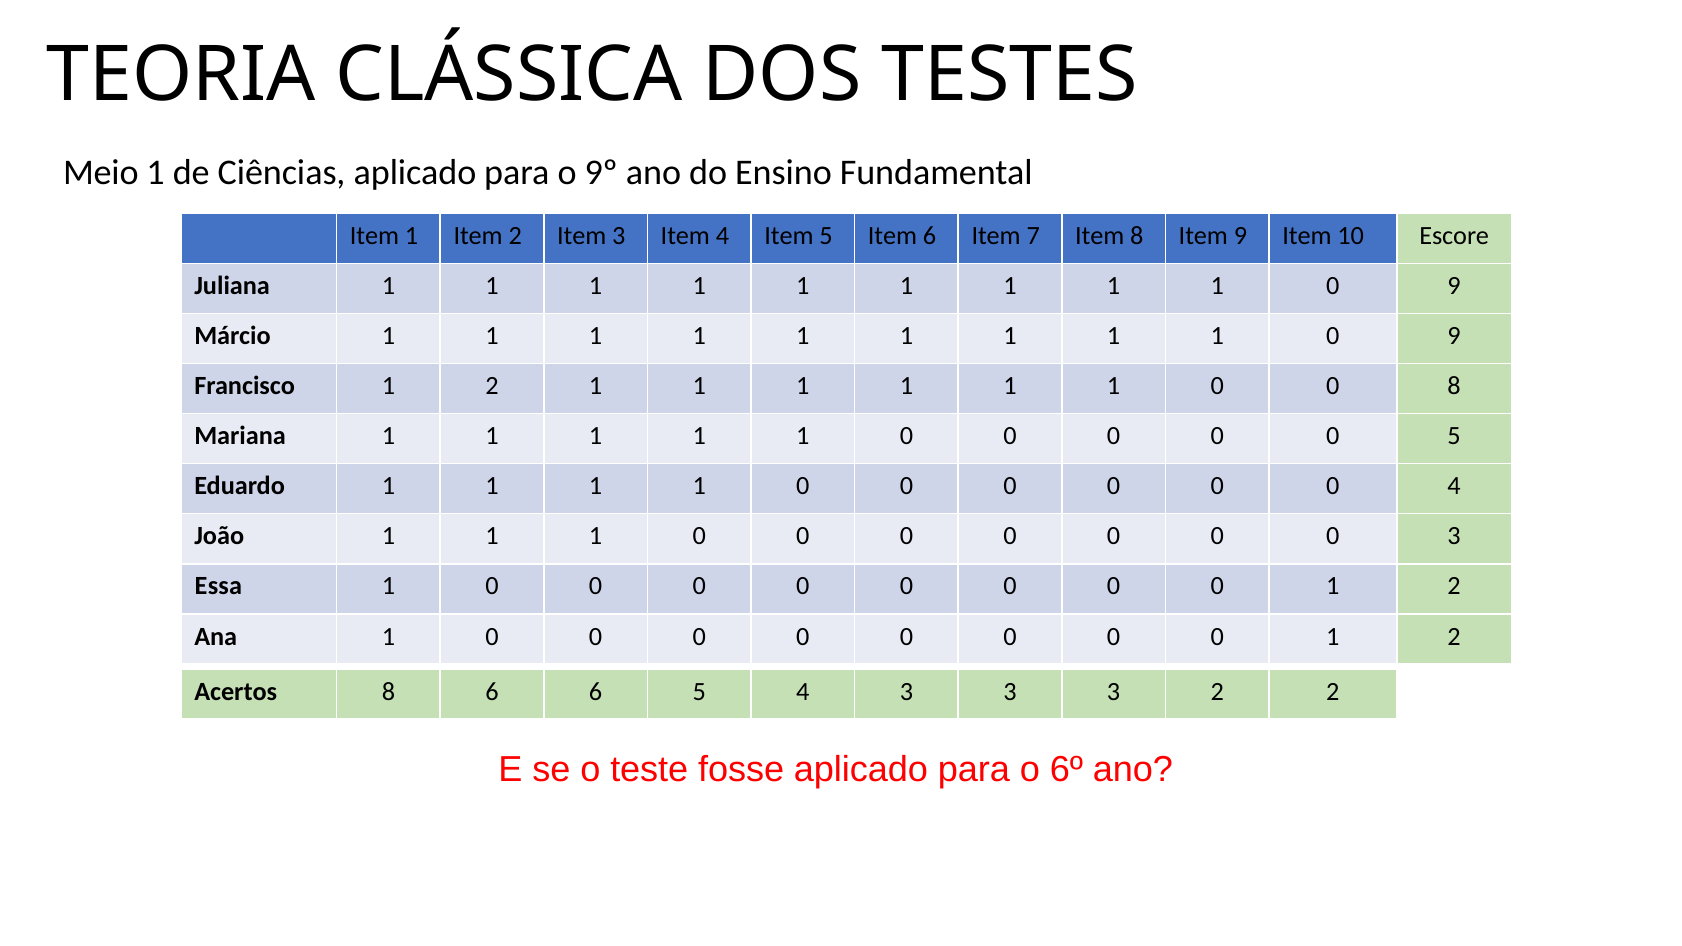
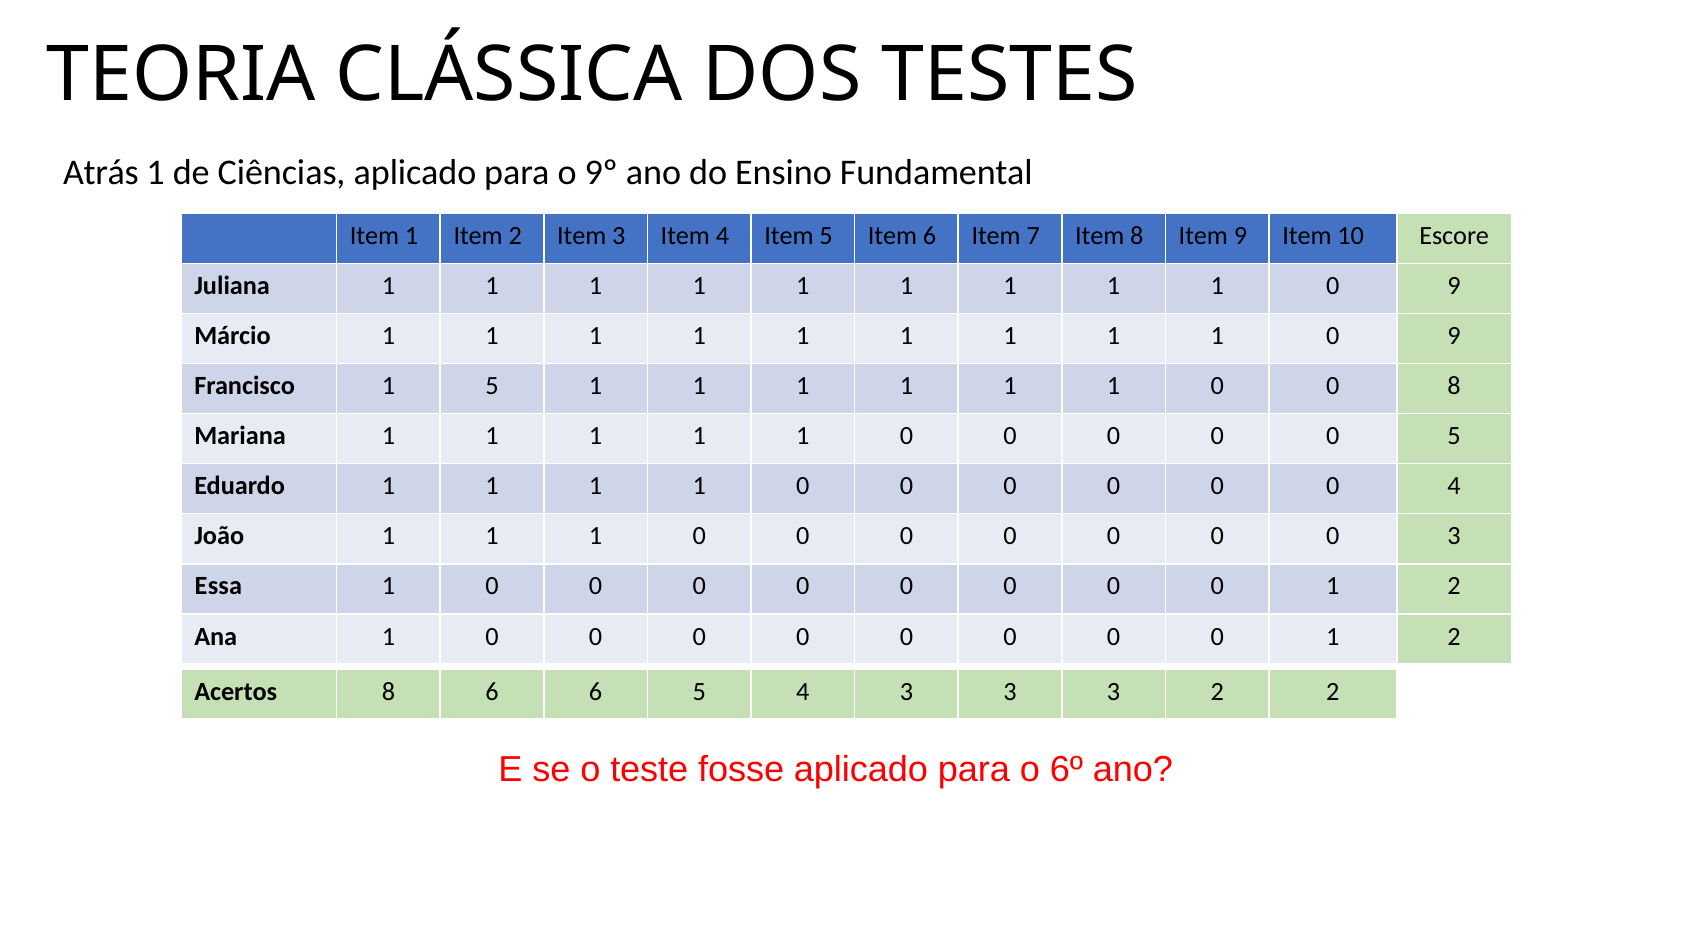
Meio: Meio -> Atrás (101, 173)
1 2: 2 -> 5 (492, 386)
